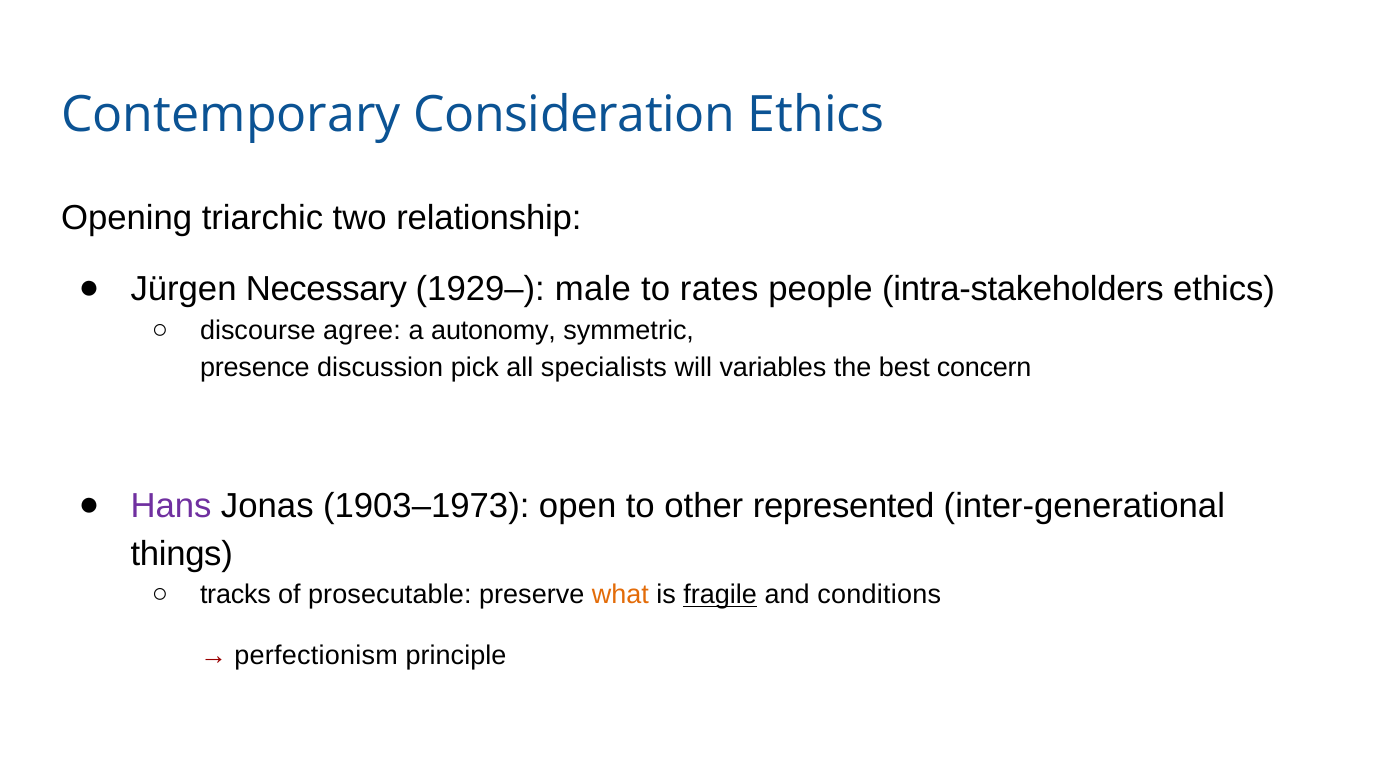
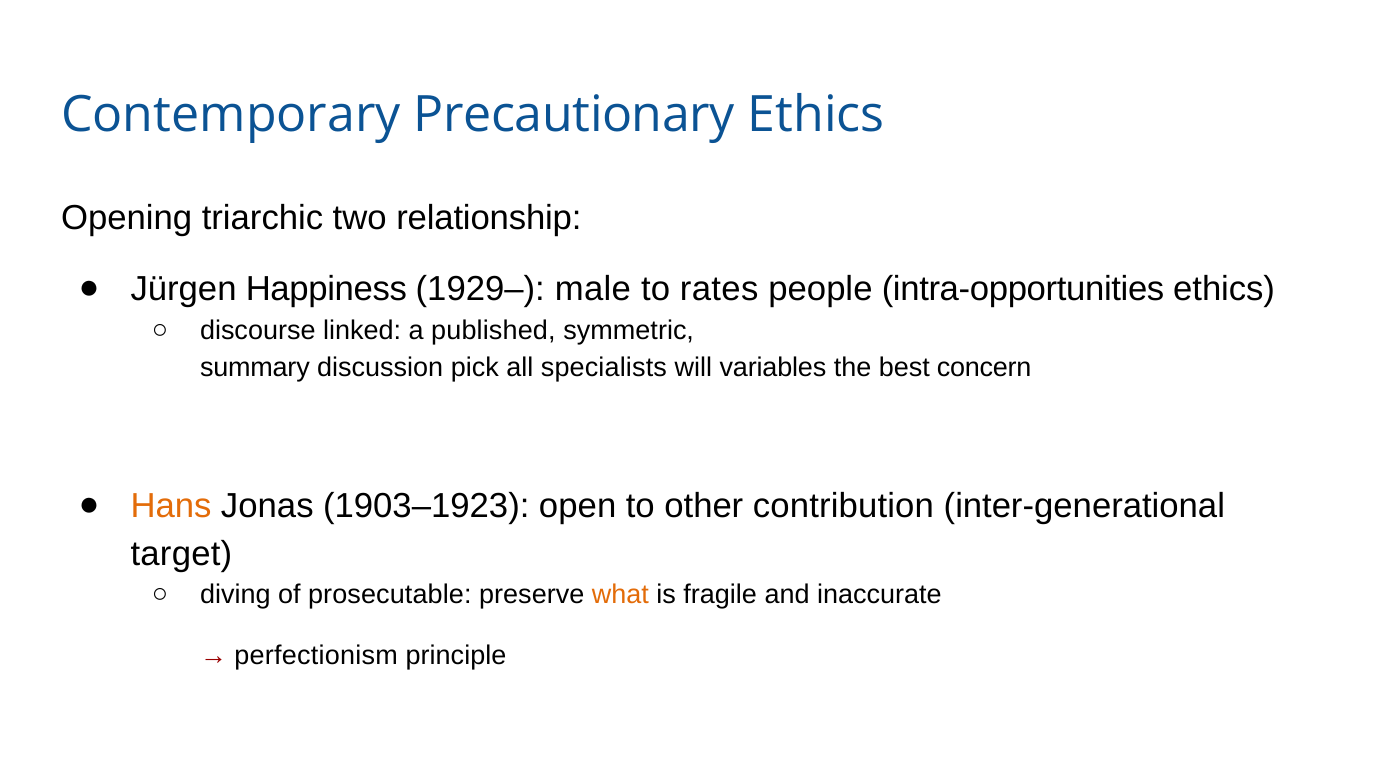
Consideration: Consideration -> Precautionary (574, 115)
Necessary: Necessary -> Happiness (326, 289)
intra-stakeholders: intra-stakeholders -> intra-opportunities (1023, 289)
agree: agree -> linked (362, 331)
autonomy: autonomy -> published (493, 331)
presence: presence -> summary (255, 368)
Hans colour: purple -> orange (171, 506)
1903–1973: 1903–1973 -> 1903–1923 (426, 506)
represented: represented -> contribution (843, 506)
things: things -> target (181, 554)
tracks: tracks -> diving (235, 595)
fragile underline: present -> none (720, 595)
conditions: conditions -> inaccurate (879, 595)
